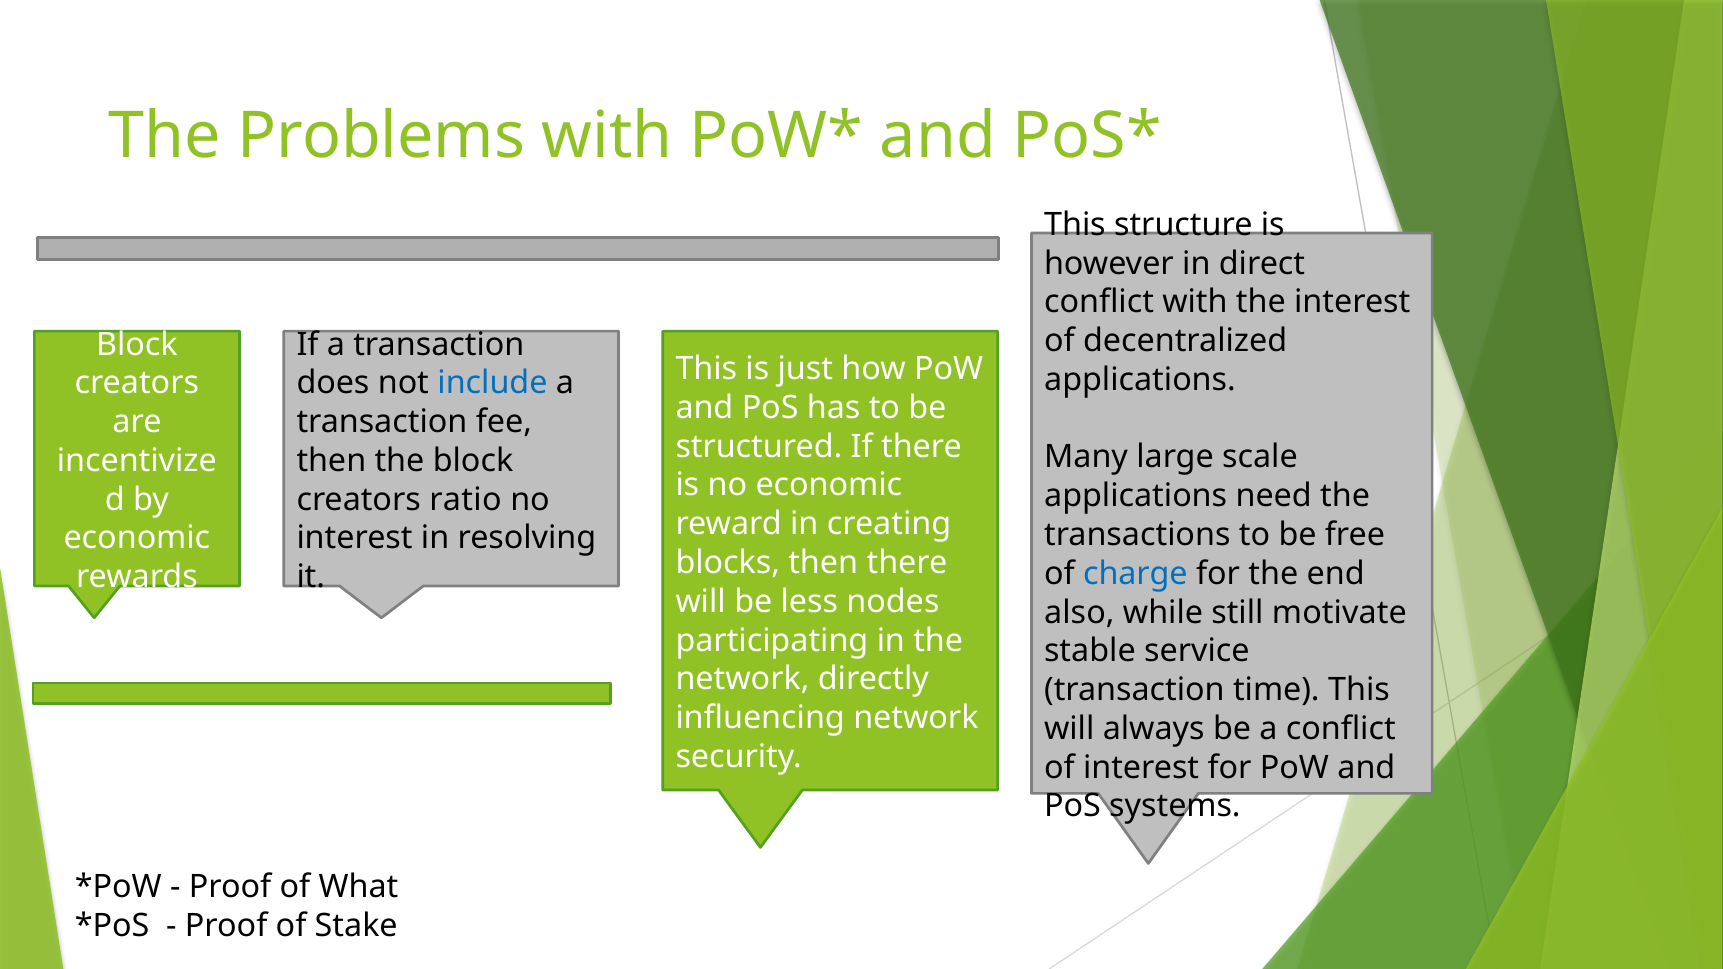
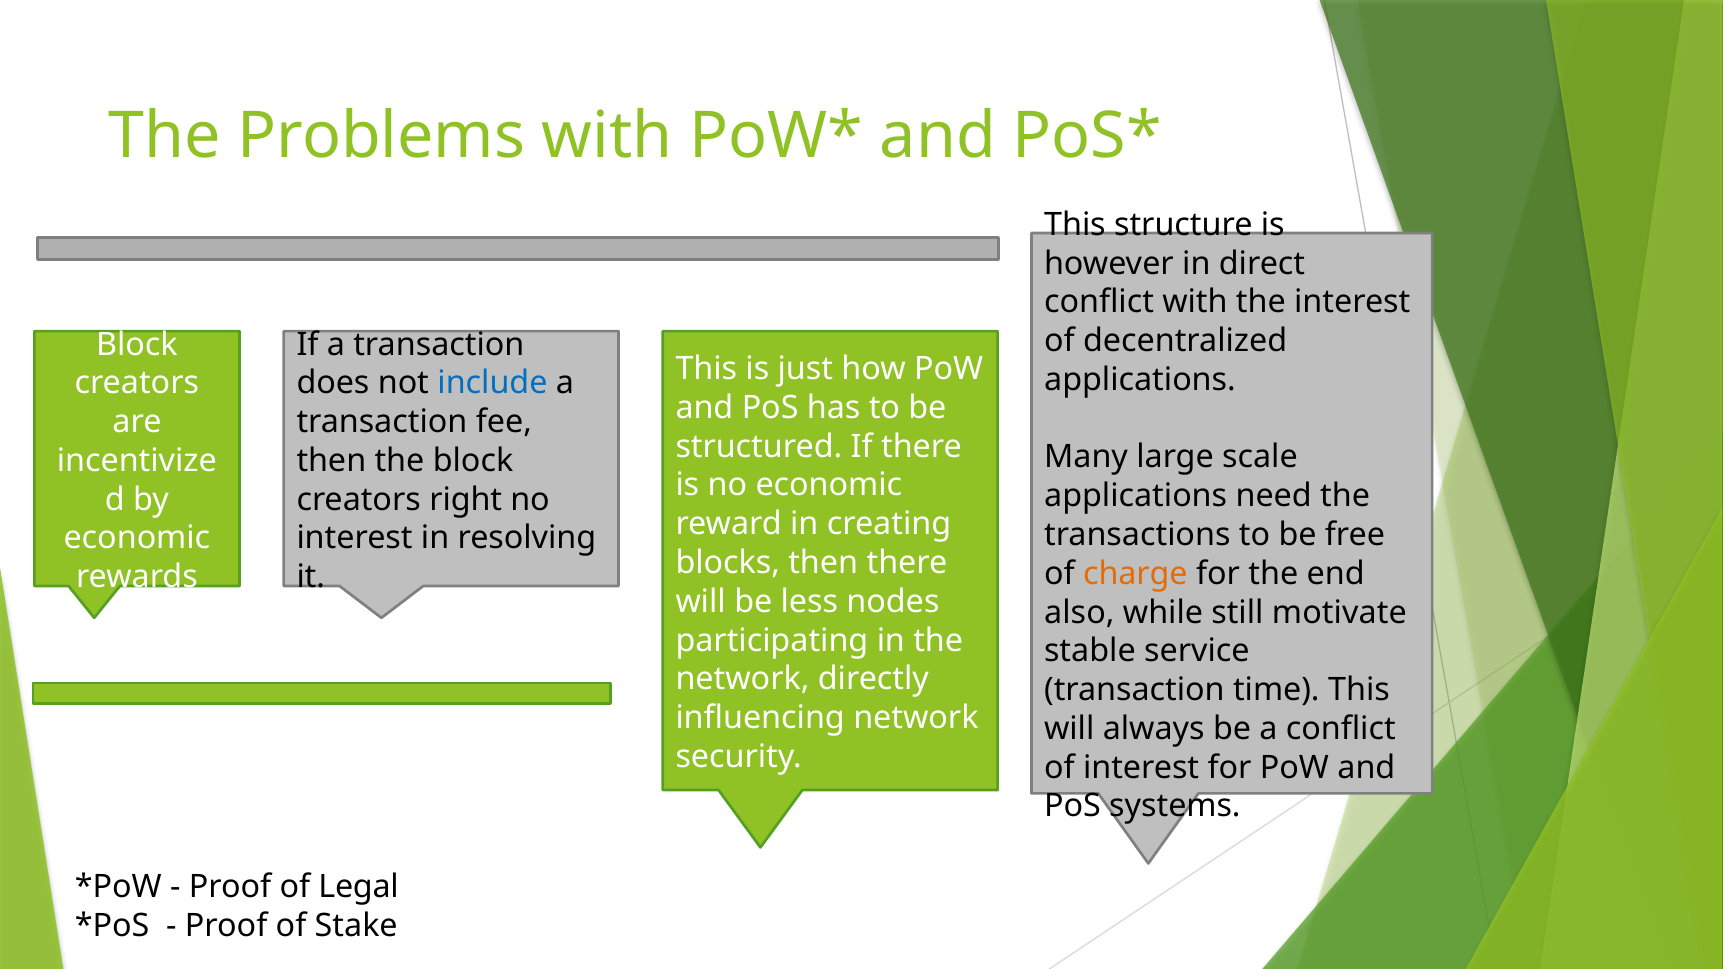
ratio: ratio -> right (466, 500)
charge colour: blue -> orange (1135, 574)
What: What -> Legal (359, 887)
